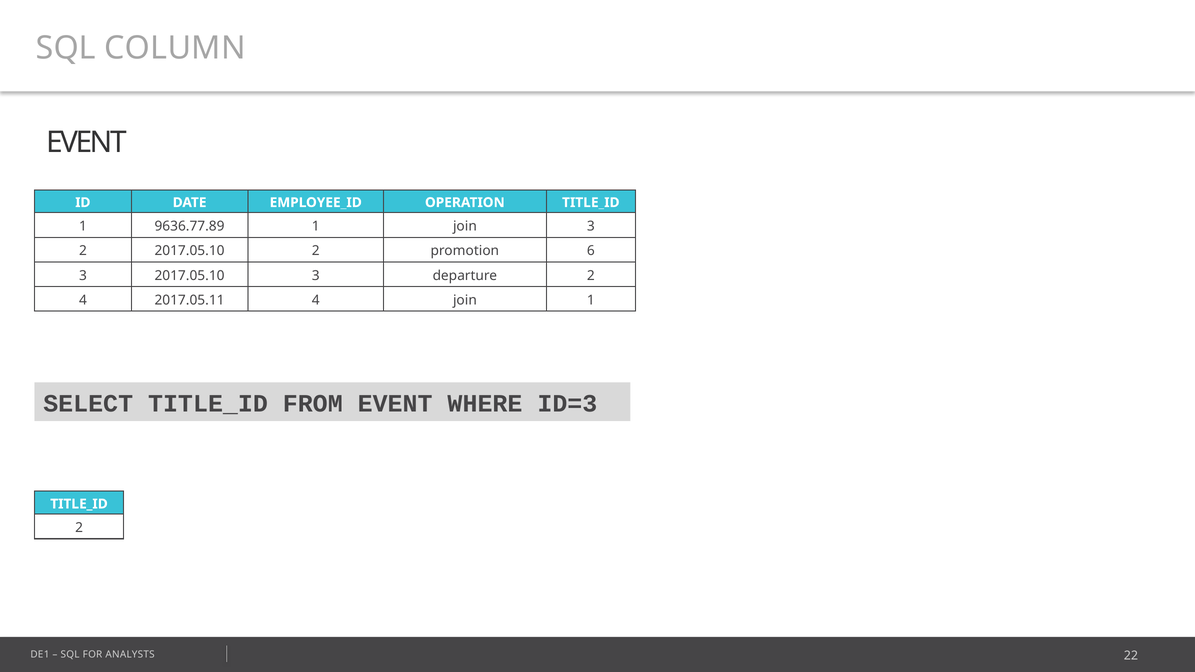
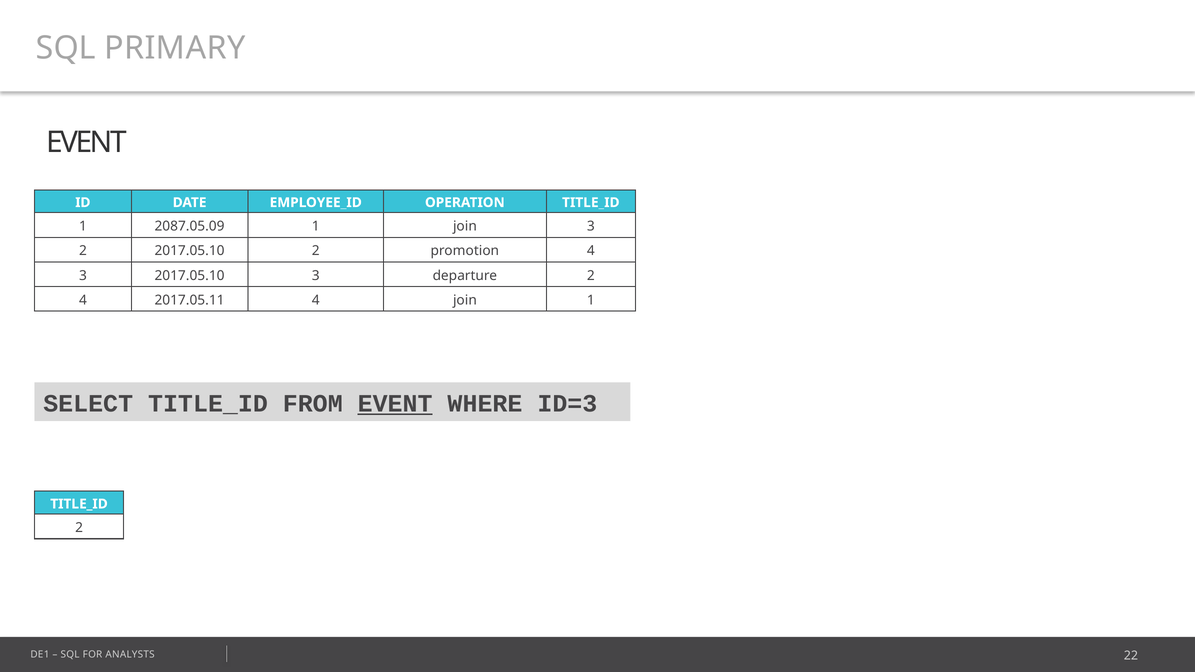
COLUMN: COLUMN -> PRIMARY (175, 48)
9636.77.89: 9636.77.89 -> 2087.05.09 (190, 226)
promotion 6: 6 -> 4 (591, 251)
EVENT underline: none -> present (395, 404)
